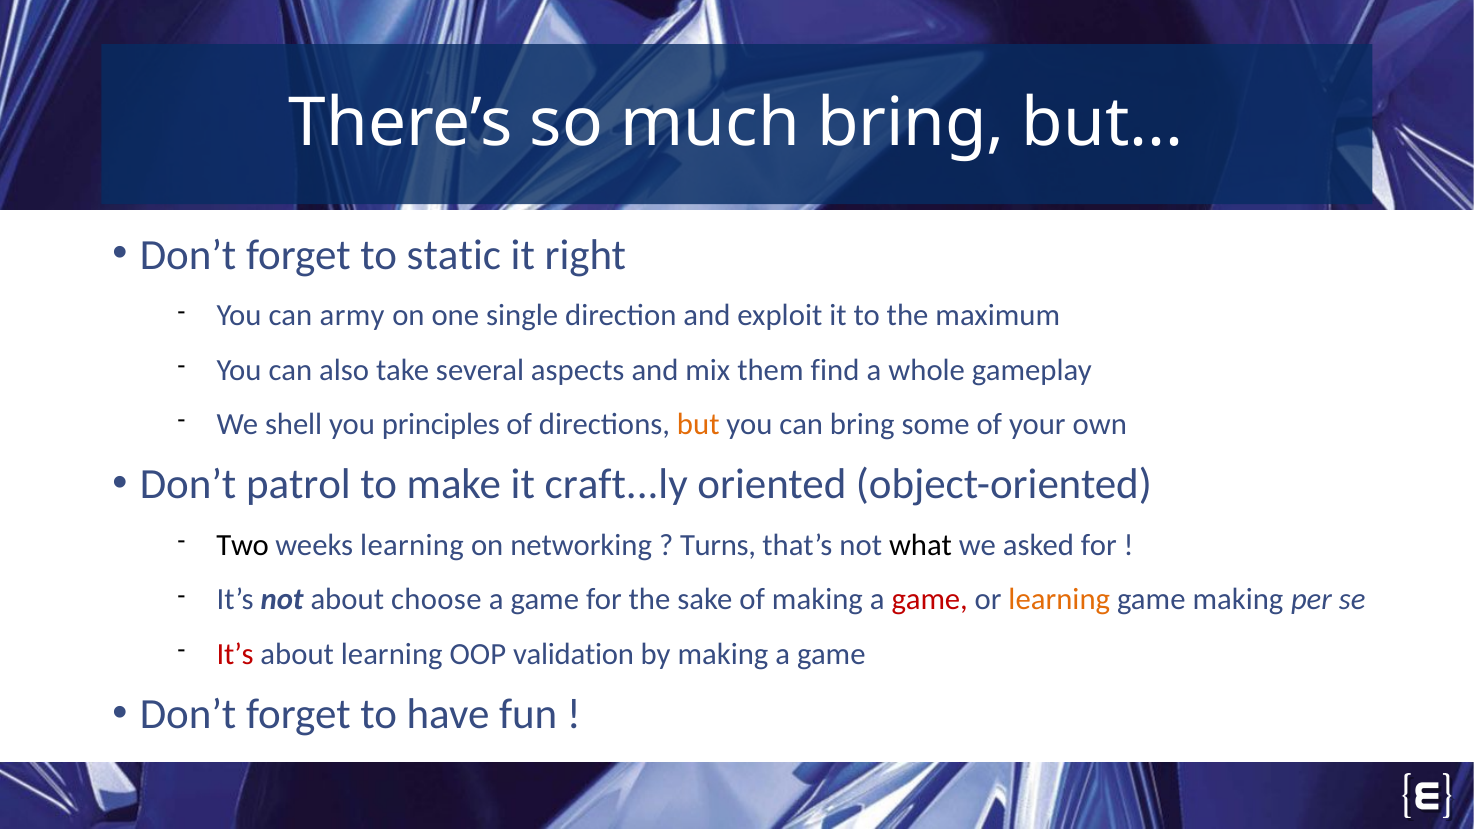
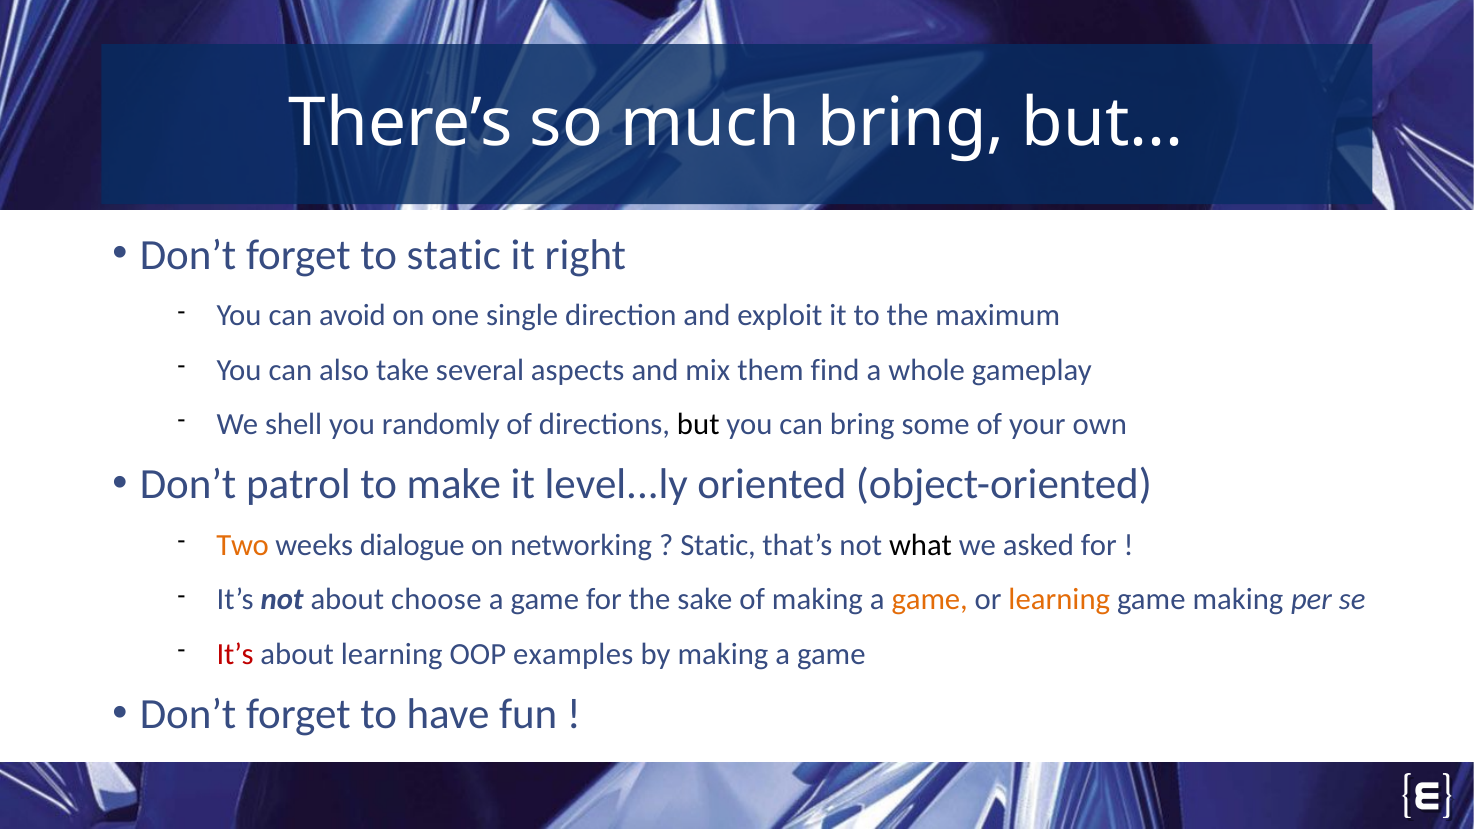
army: army -> avoid (352, 316)
principles: principles -> randomly (441, 424)
but colour: orange -> black (698, 424)
craft...ly: craft...ly -> level...ly (616, 485)
Two colour: black -> orange (243, 546)
weeks learning: learning -> dialogue (412, 546)
Turns: Turns -> Static (718, 546)
game colour: red -> orange (930, 600)
validation: validation -> examples (573, 654)
